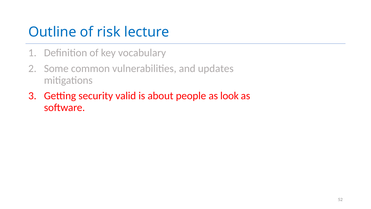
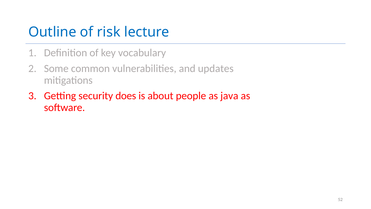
valid: valid -> does (126, 96)
look: look -> java (229, 96)
